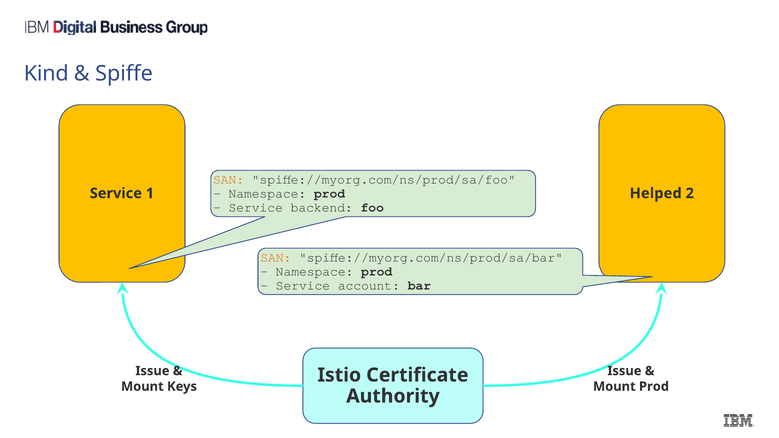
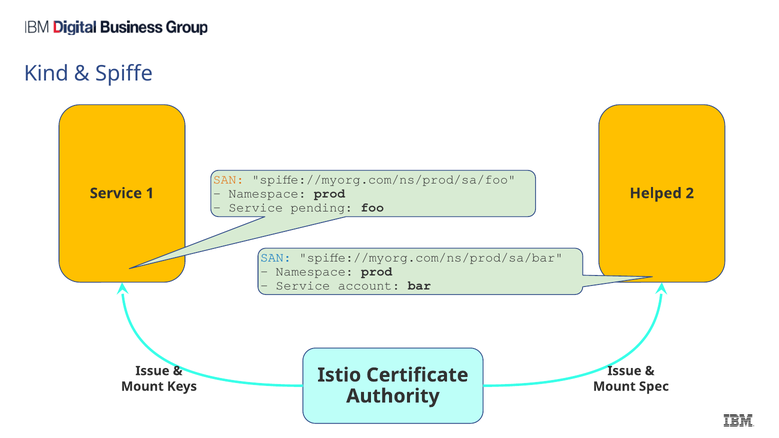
backend: backend -> pending (322, 208)
SAN colour: orange -> blue (276, 257)
Mount Prod: Prod -> Spec (654, 387)
